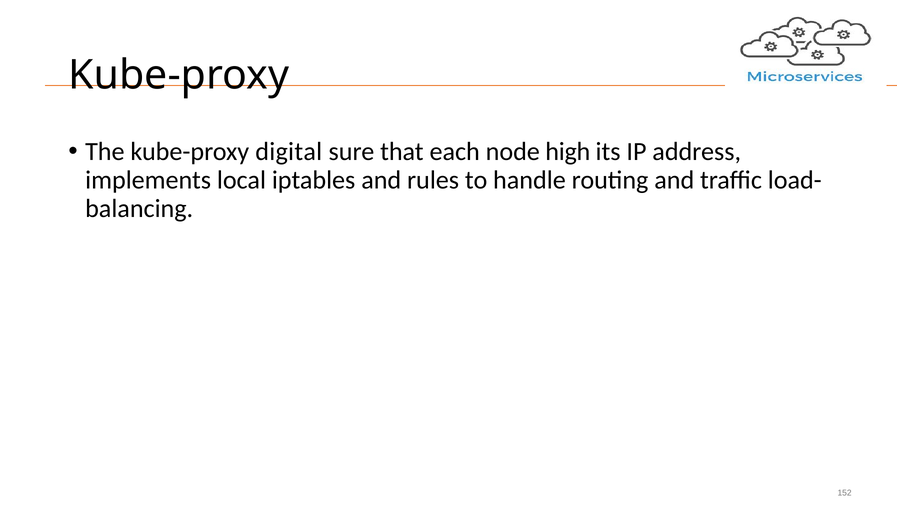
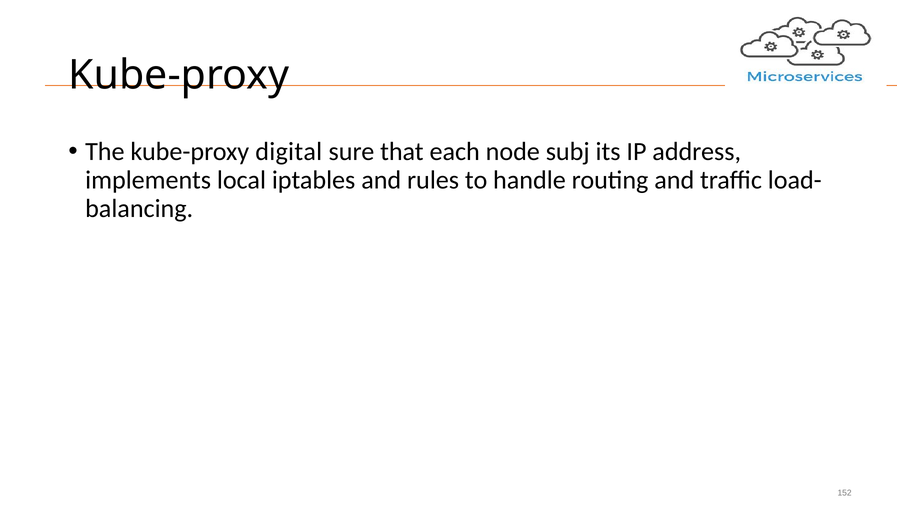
high: high -> subj (568, 152)
